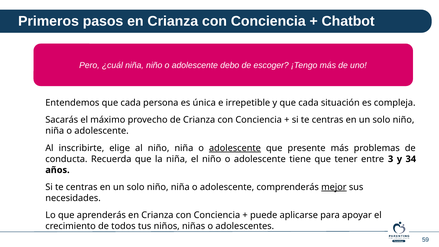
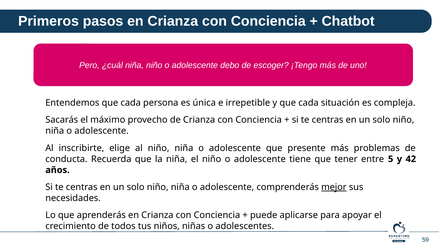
adolescente underline: present -> none (235, 148)
3: 3 -> 5 (391, 159)
34: 34 -> 42 (411, 159)
